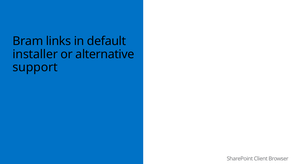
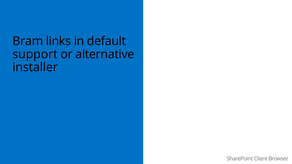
installer: installer -> support (35, 54)
support: support -> installer (35, 67)
